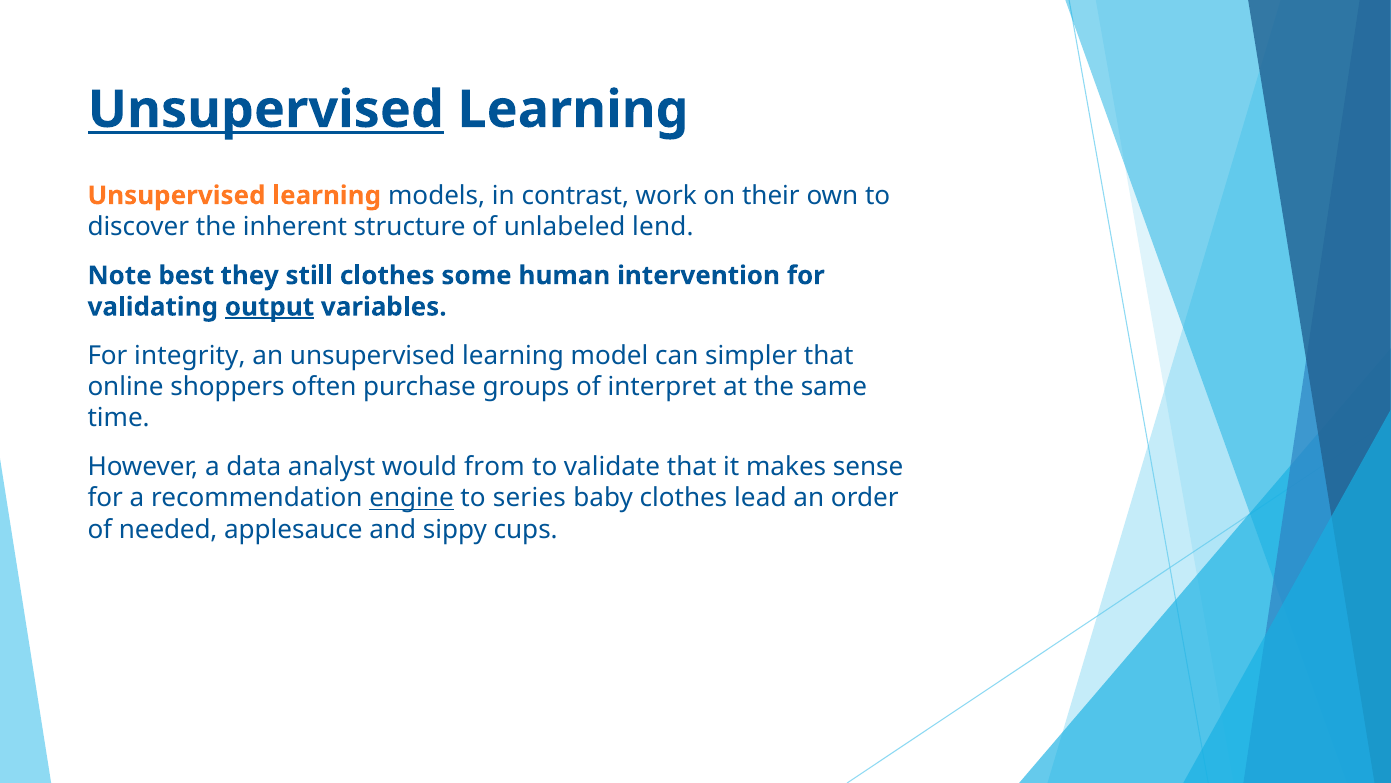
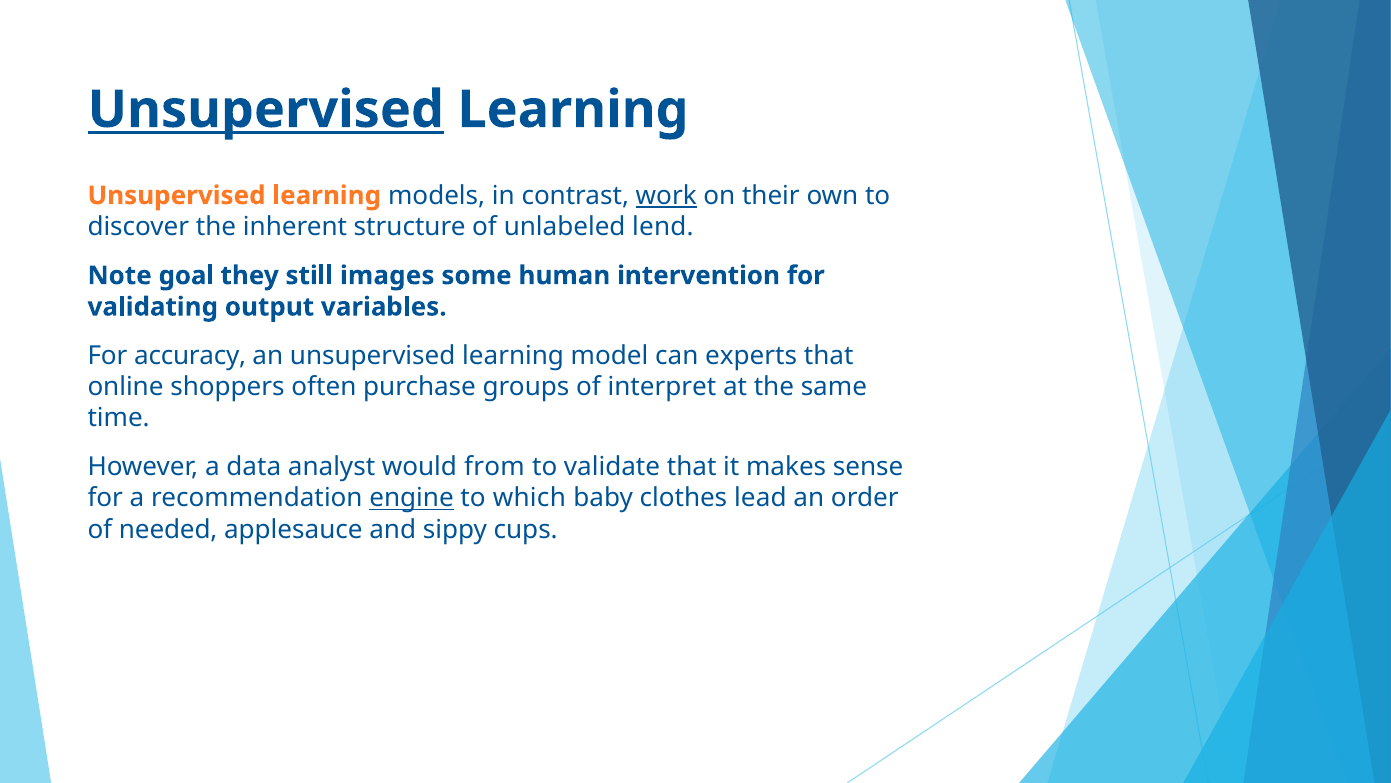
work underline: none -> present (666, 195)
best: best -> goal (186, 275)
still clothes: clothes -> images (387, 275)
output underline: present -> none (269, 307)
integrity: integrity -> accuracy (190, 355)
simpler: simpler -> experts (751, 355)
series: series -> which (529, 498)
